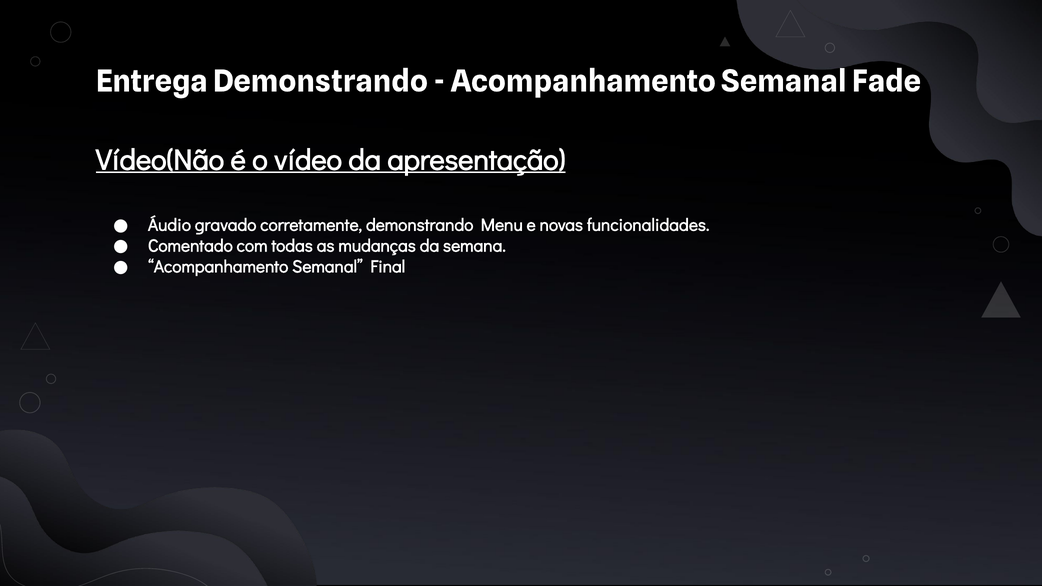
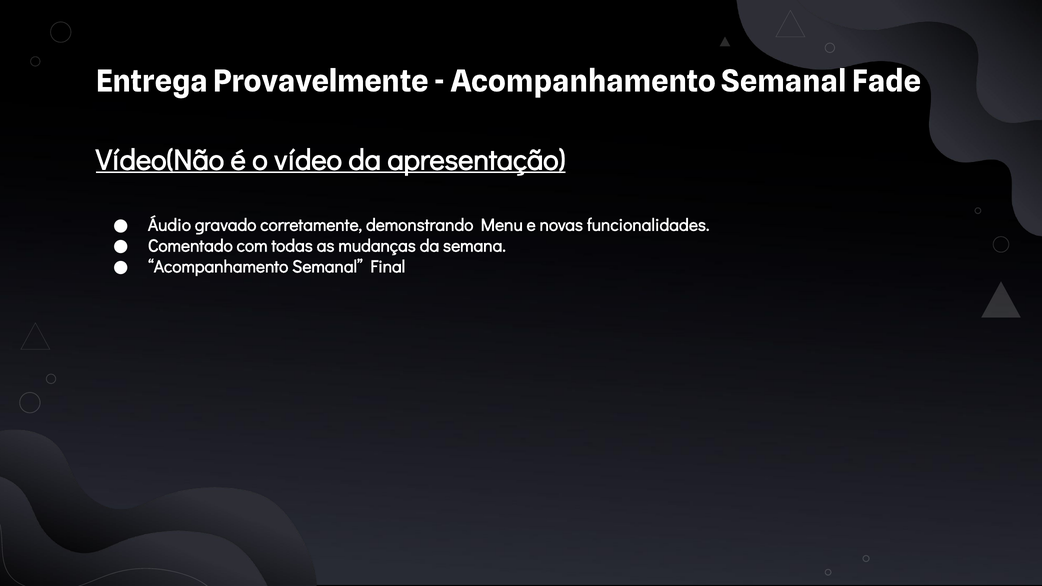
Entrega Demonstrando: Demonstrando -> Provavelmente (321, 81)
